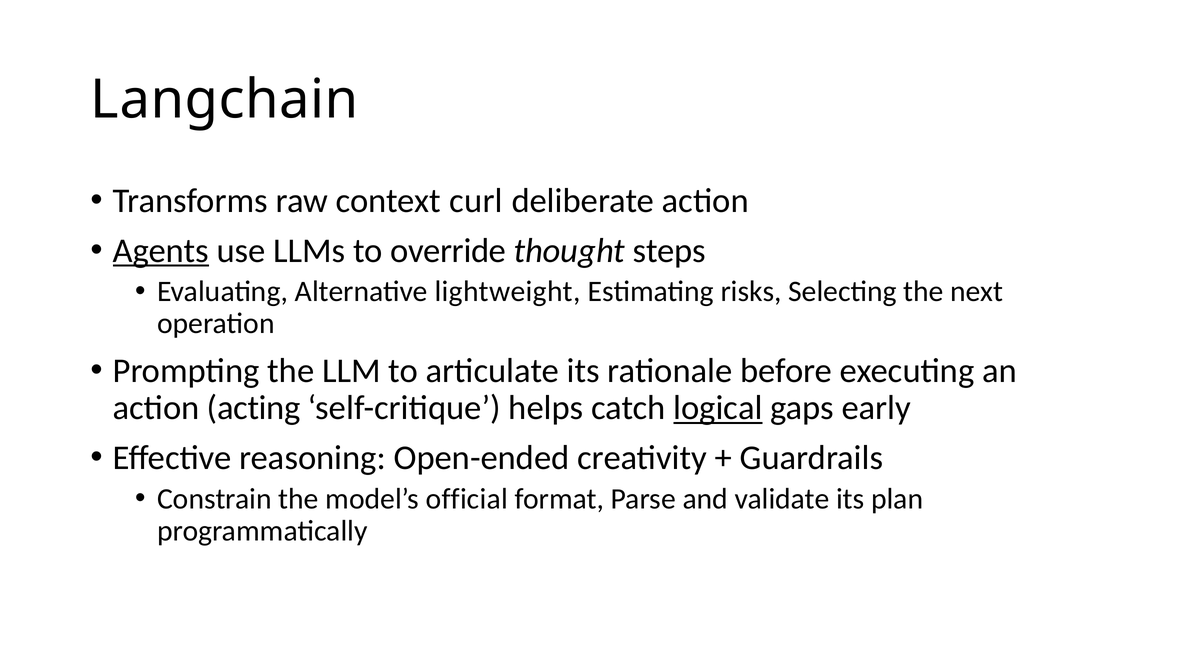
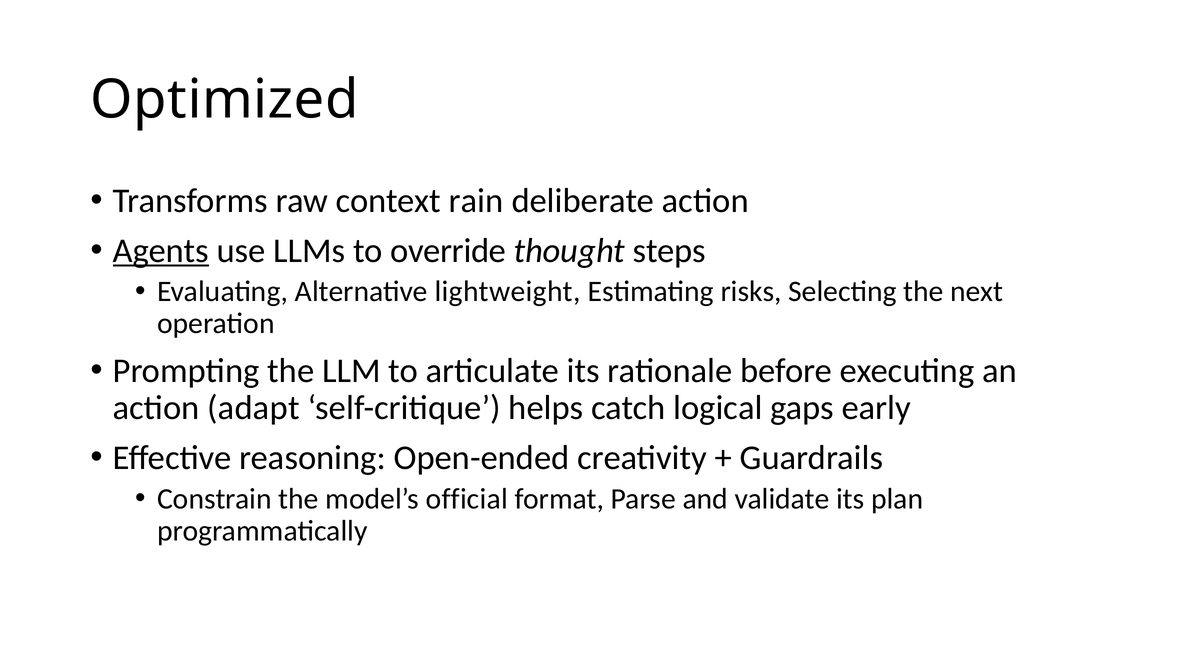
Langchain: Langchain -> Optimized (225, 100)
curl: curl -> rain (476, 201)
acting: acting -> adapt (253, 408)
logical underline: present -> none (718, 408)
